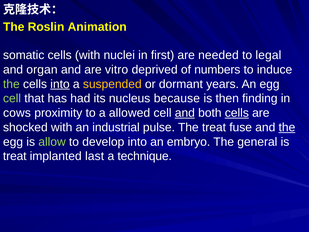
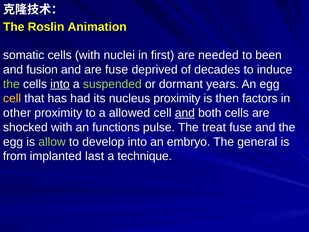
legal: legal -> been (269, 55)
organ: organ -> fusion (42, 70)
are vitro: vitro -> fuse (117, 70)
numbers: numbers -> decades (217, 70)
suspended colour: yellow -> light green (112, 84)
cell colour: light green -> yellow (12, 98)
nucleus because: because -> proximity (177, 98)
finding: finding -> factors (260, 98)
cows: cows -> other (17, 113)
cells underline: present -> none (237, 113)
industrial: industrial -> functions (116, 127)
the underline: present -> none (287, 127)
treat: treat -> from (15, 156)
